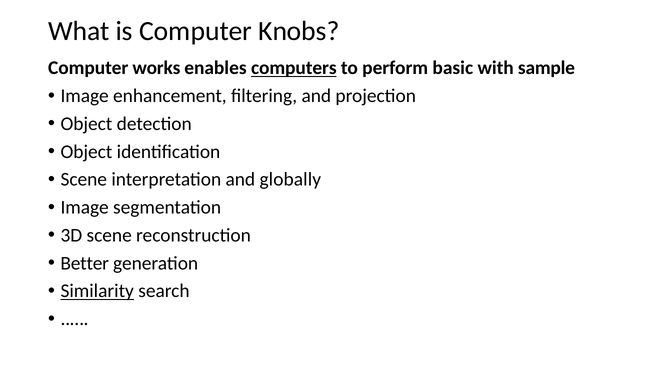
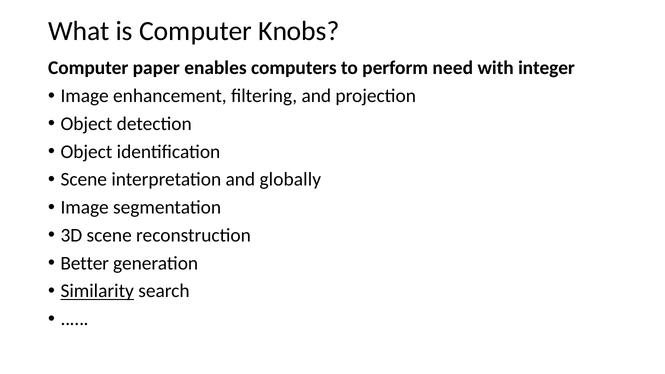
works: works -> paper (156, 68)
computers underline: present -> none (294, 68)
basic: basic -> need (453, 68)
sample: sample -> integer (546, 68)
